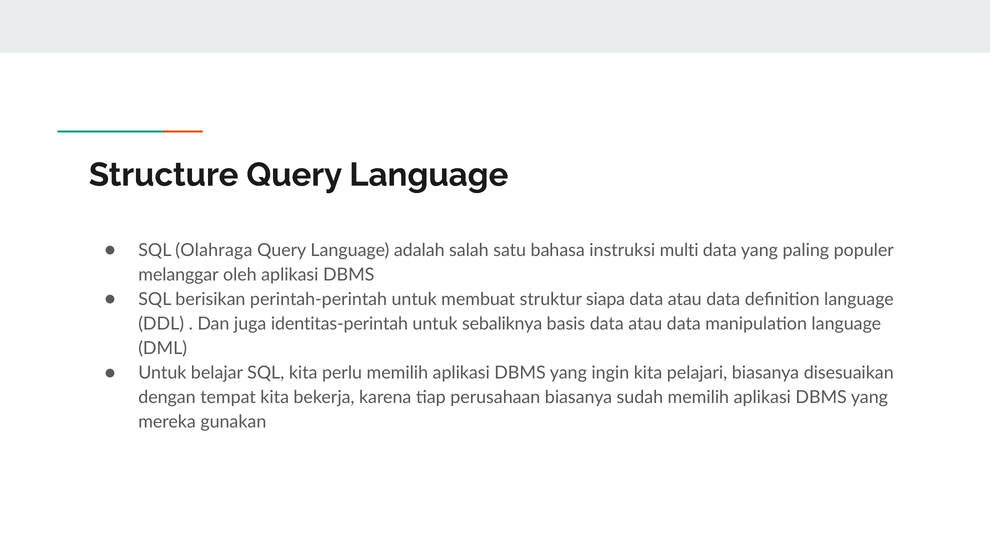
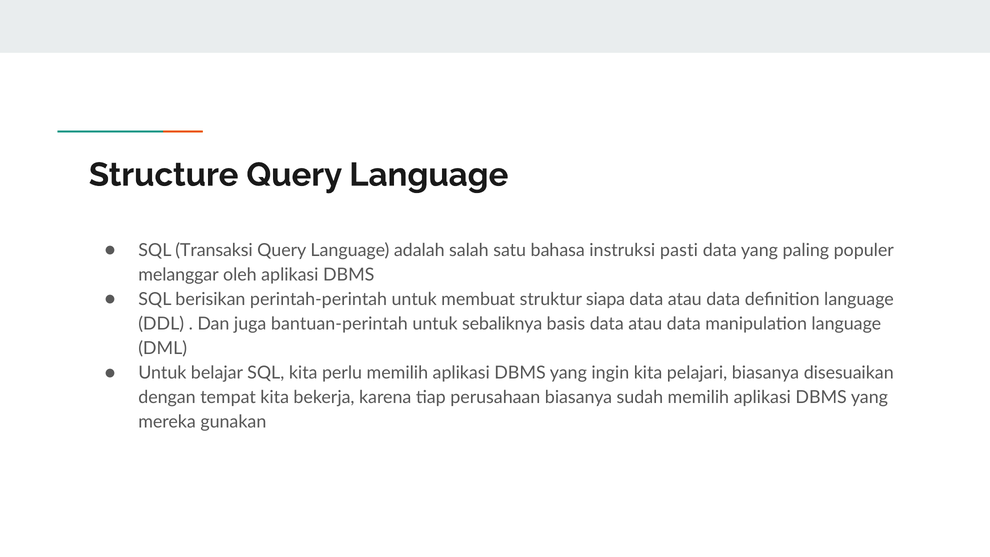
Olahraga: Olahraga -> Transaksi (214, 250)
multi: multi -> pasti (679, 250)
identitas-perintah: identitas-perintah -> bantuan-perintah (339, 324)
